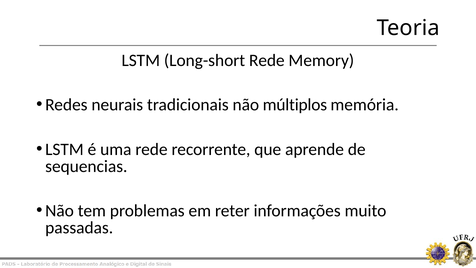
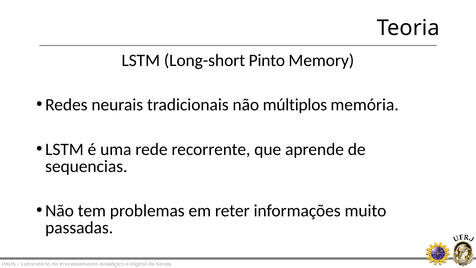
Long-short Rede: Rede -> Pinto (267, 60)
